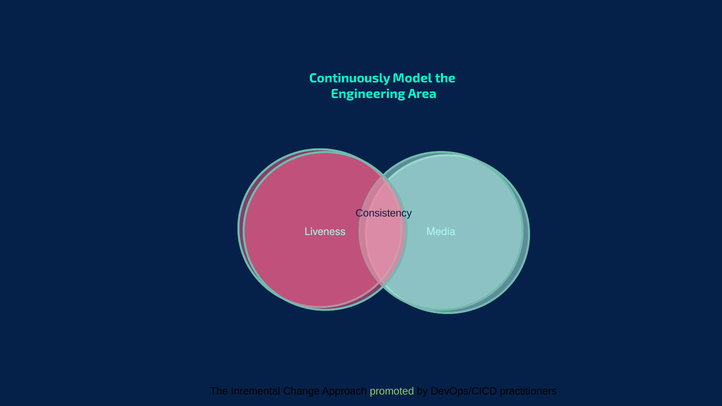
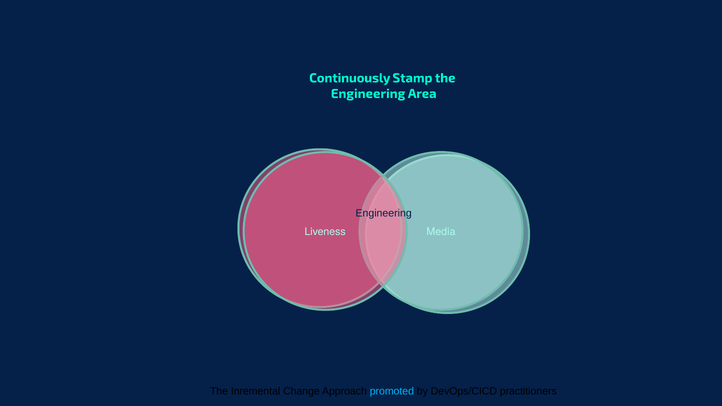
Model: Model -> Stamp (412, 78)
Consistency: Consistency -> Engineering (384, 213)
promoted colour: light green -> light blue (392, 391)
